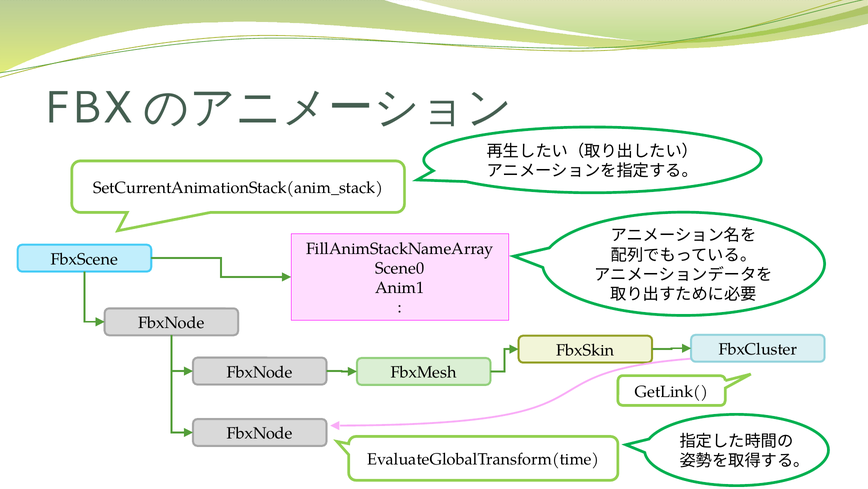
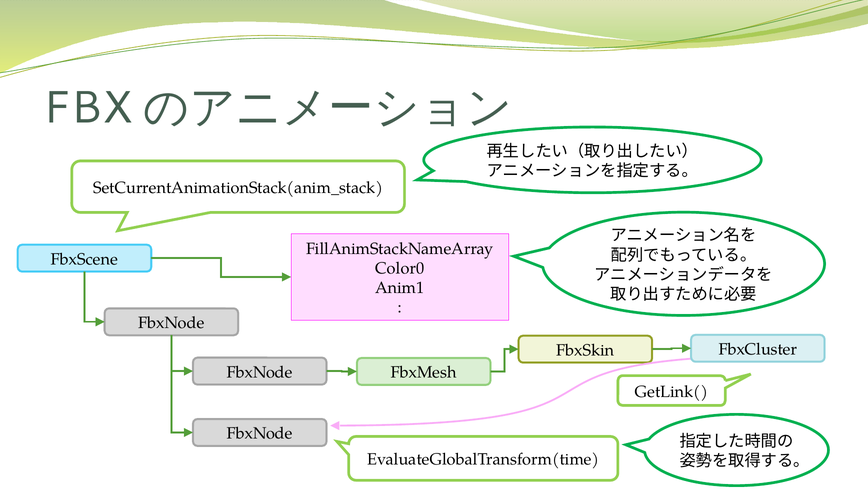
Scene0: Scene0 -> Color0 (400, 268)
